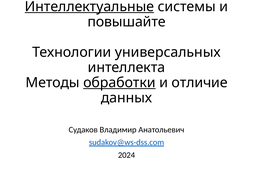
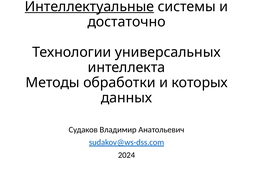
повышайте: повышайте -> достаточно (127, 22)
обработки underline: present -> none (119, 82)
отличие: отличие -> которых (200, 82)
